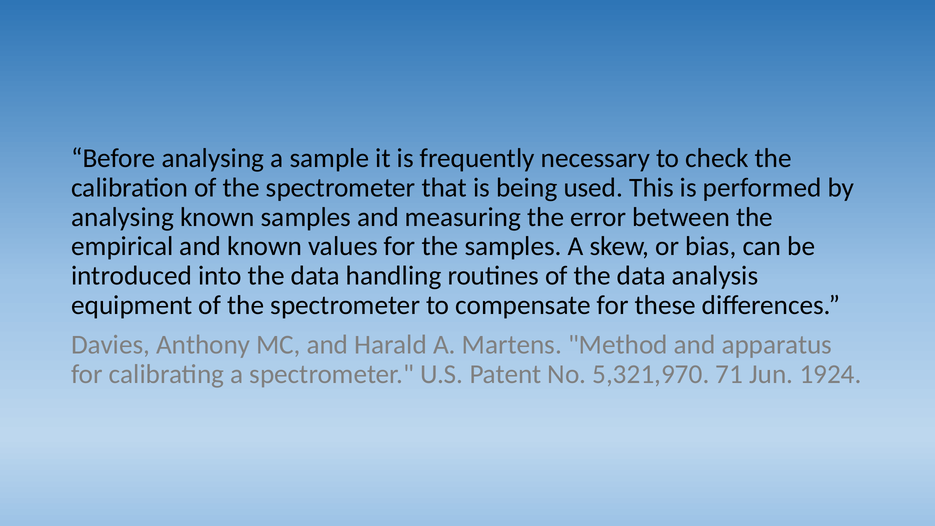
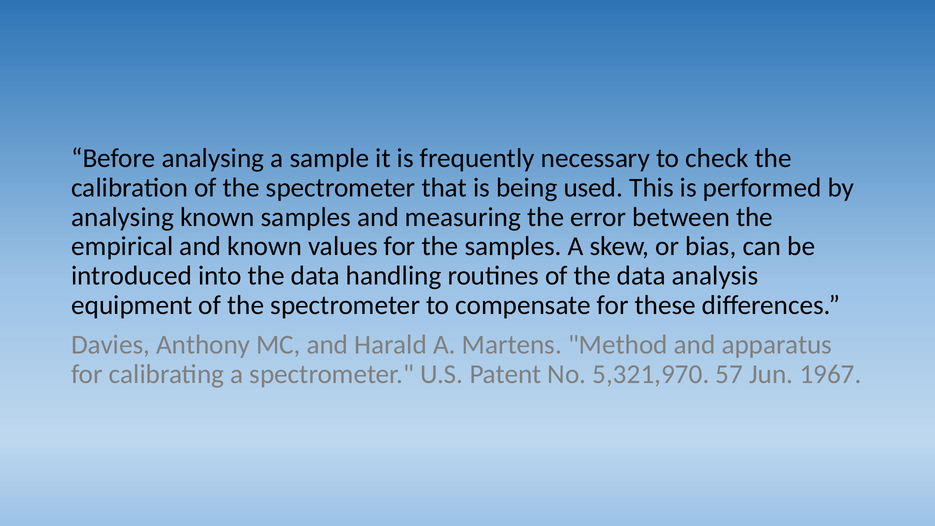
71: 71 -> 57 (729, 374)
1924: 1924 -> 1967 (831, 374)
